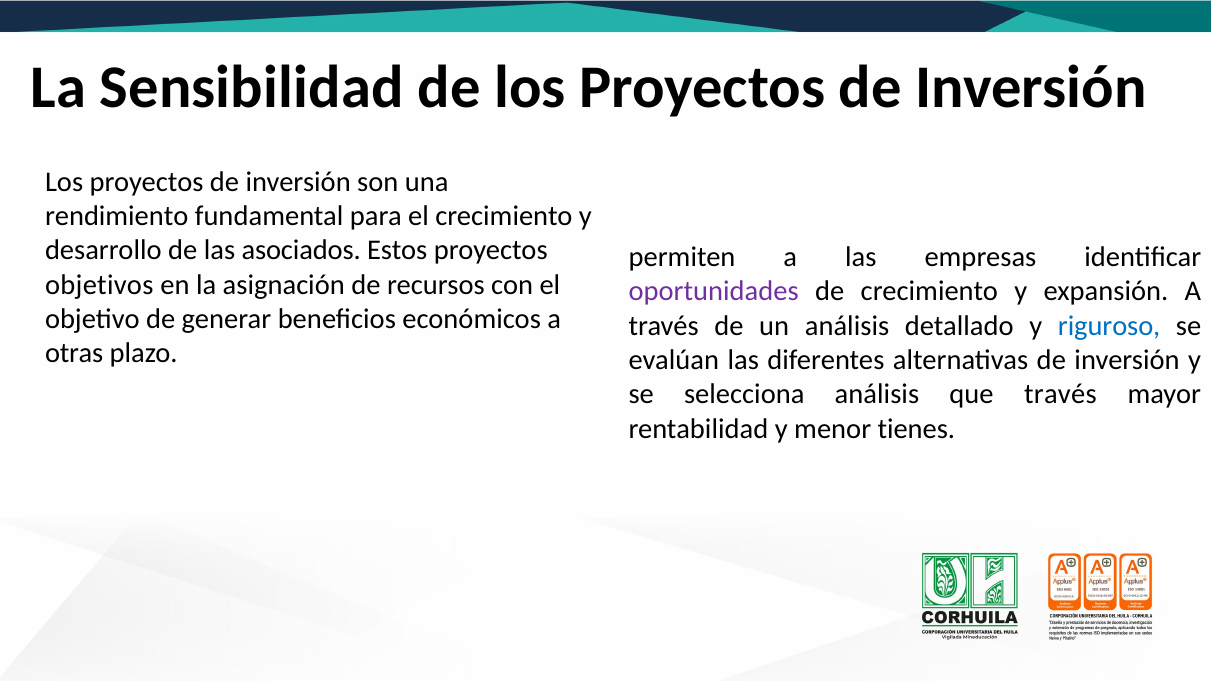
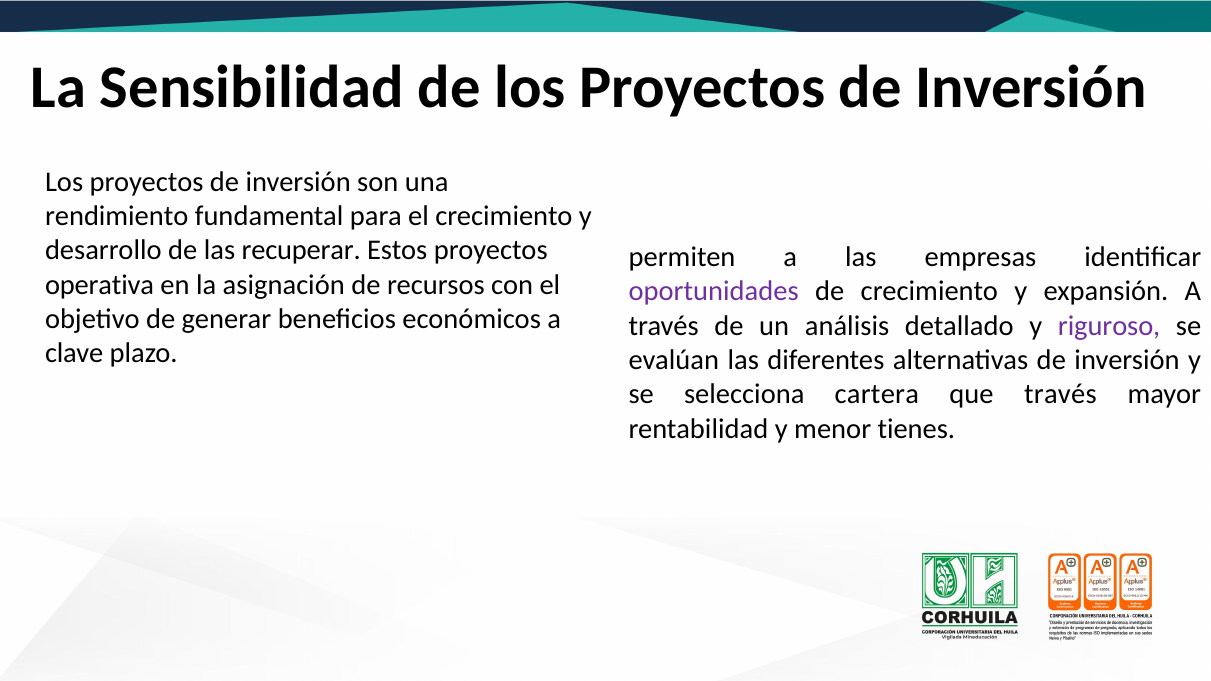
asociados: asociados -> recuperar (301, 250)
objetivos: objetivos -> operativa (100, 285)
riguroso colour: blue -> purple (1109, 326)
otras: otras -> clave (74, 353)
selecciona análisis: análisis -> cartera (877, 395)
